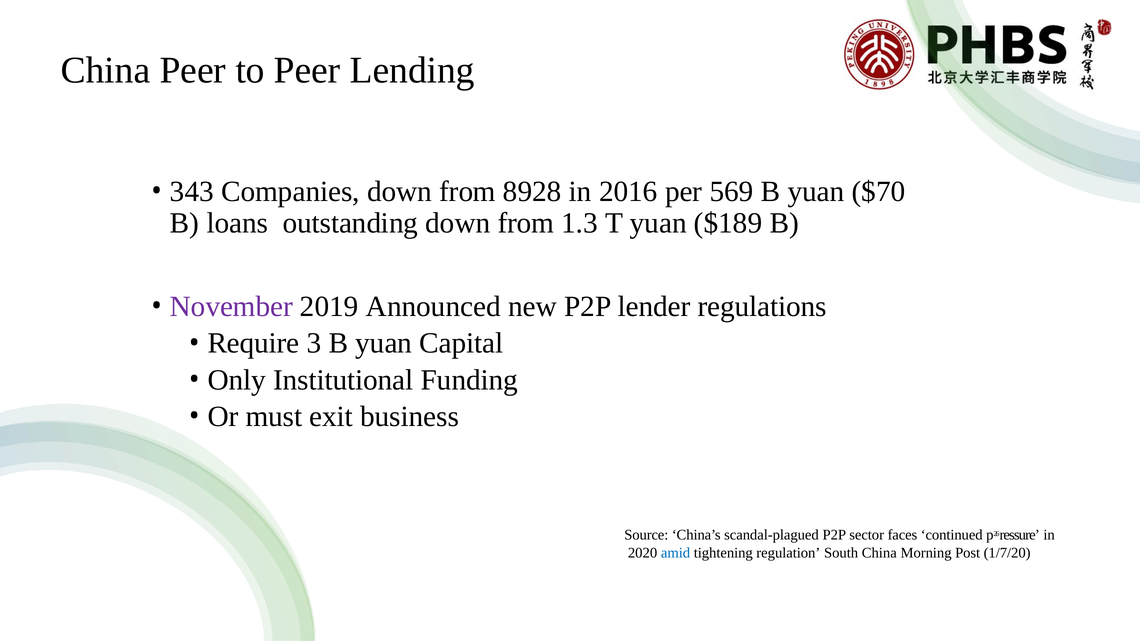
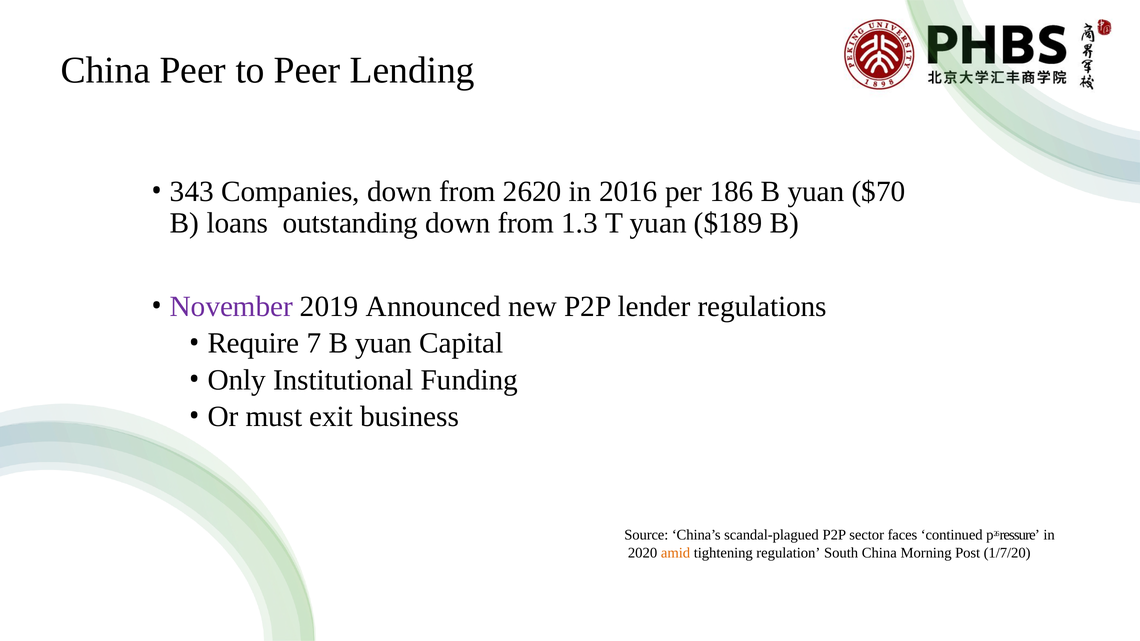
8928: 8928 -> 2620 (532, 192)
569: 569 -> 186 (732, 192)
3: 3 -> 7 (314, 343)
amid colour: blue -> orange (676, 553)
